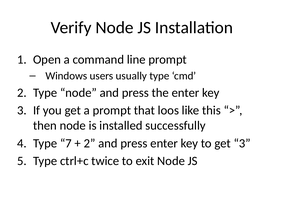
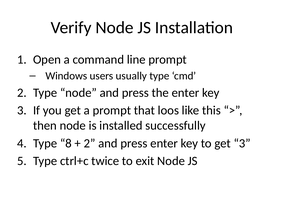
7: 7 -> 8 (66, 143)
